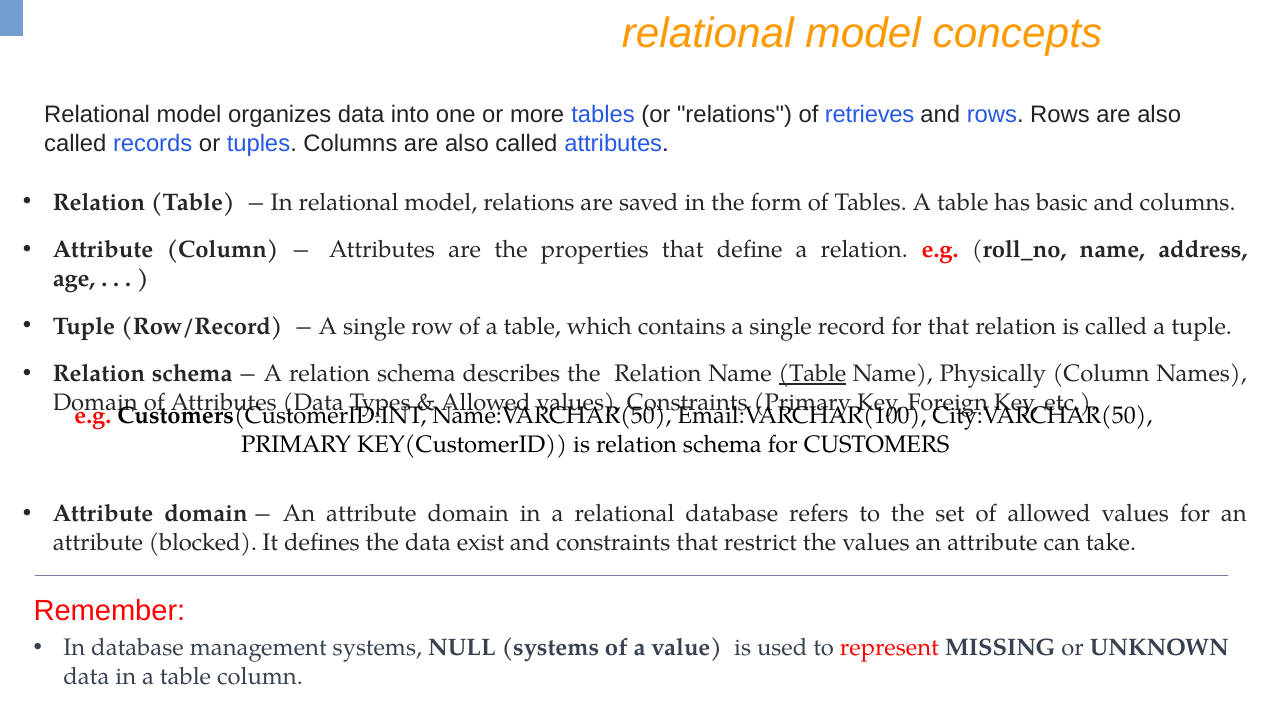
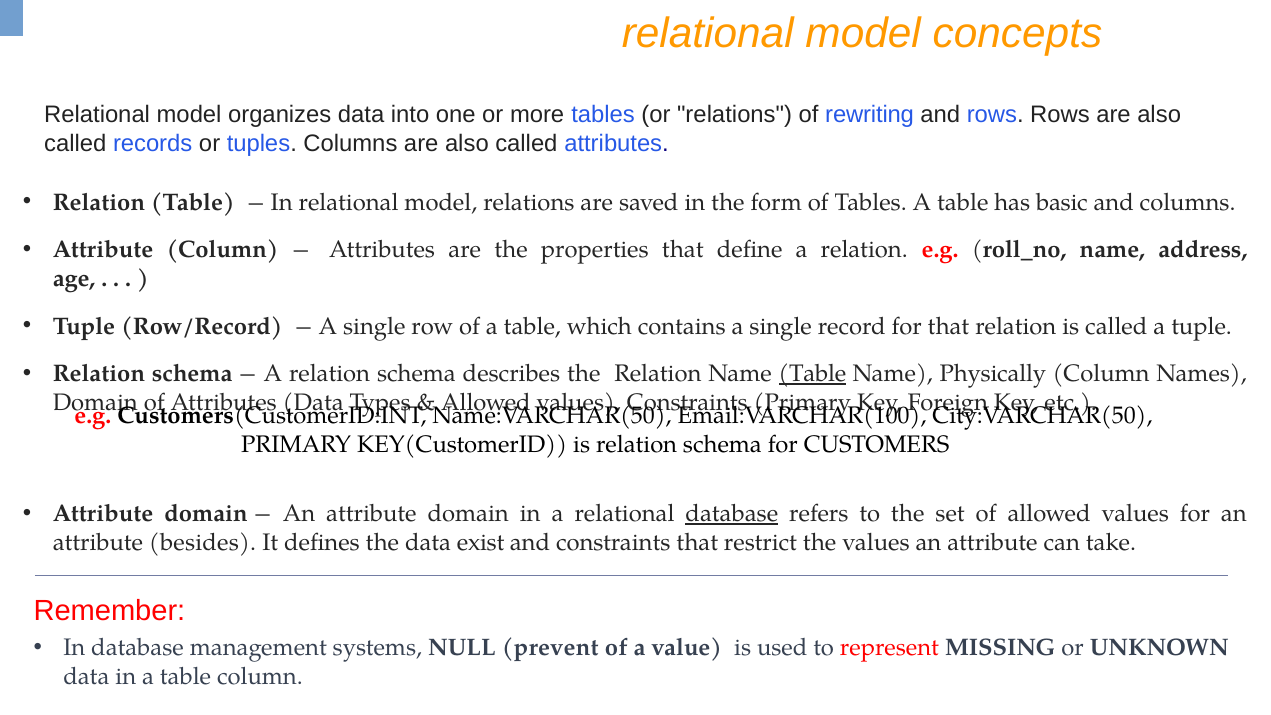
retrieves: retrieves -> rewriting (870, 115)
database underline: none -> present (732, 514)
blocked: blocked -> besides (203, 542)
NULL systems: systems -> prevent (550, 648)
